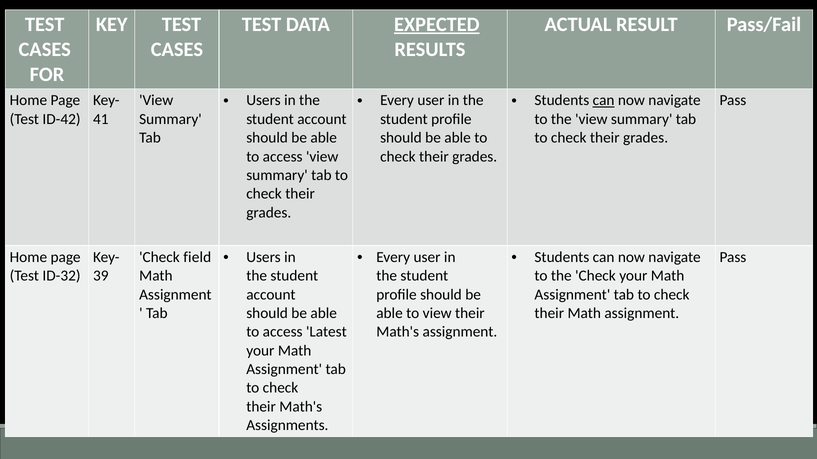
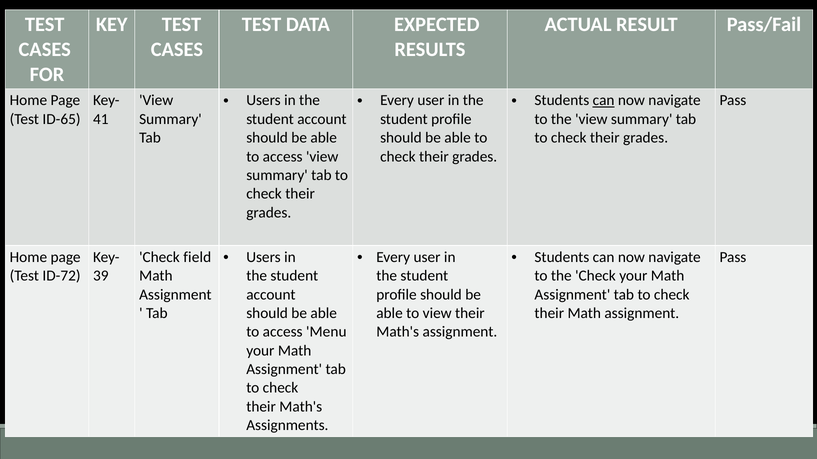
EXPECTED underline: present -> none (437, 25)
ID-42: ID-42 -> ID-65 (62, 119)
ID-32: ID-32 -> ID-72 (62, 276)
Latest: Latest -> Menu (326, 332)
